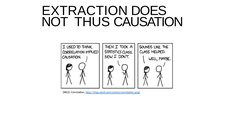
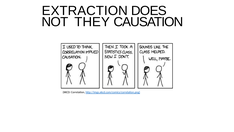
THUS: THUS -> THEY (92, 22)
